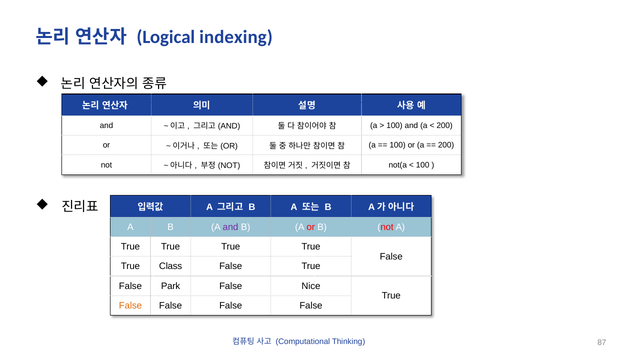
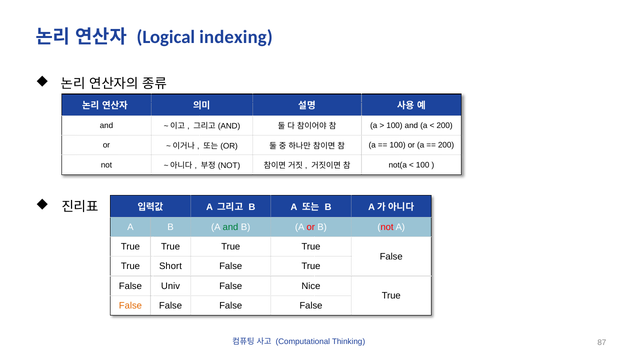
and colour: purple -> green (230, 227)
Class: Class -> Short (171, 266)
Park: Park -> Univ (171, 286)
